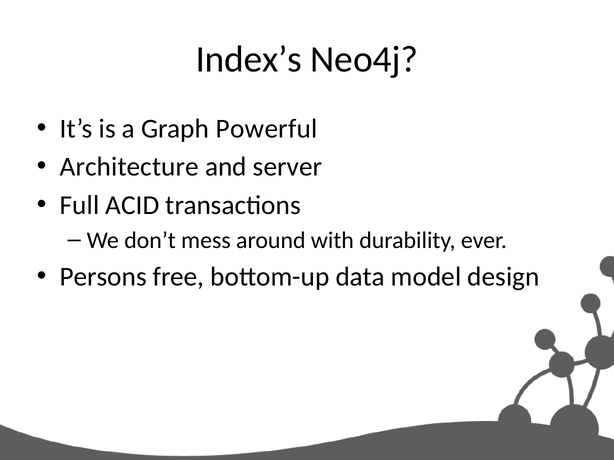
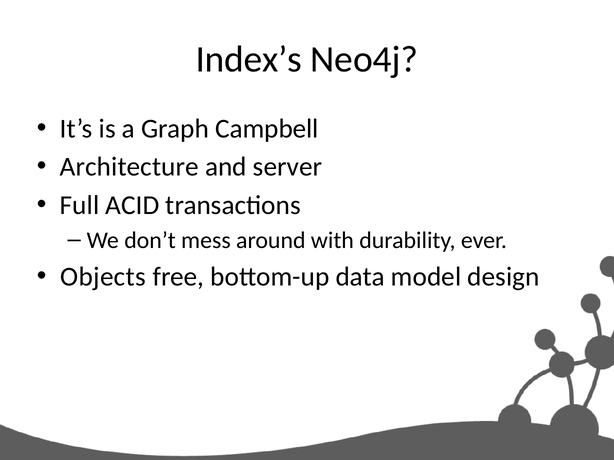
Powerful: Powerful -> Campbell (267, 129)
Persons: Persons -> Objects (103, 277)
